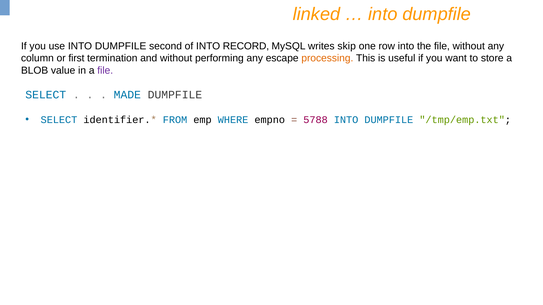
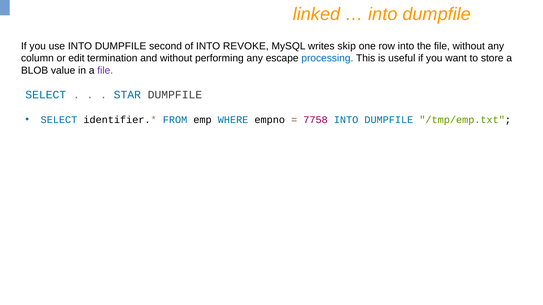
RECORD: RECORD -> REVOKE (246, 46)
first: first -> edit (76, 58)
processing colour: orange -> blue (327, 58)
MADE: MADE -> STAR (127, 95)
5788: 5788 -> 7758 (316, 120)
